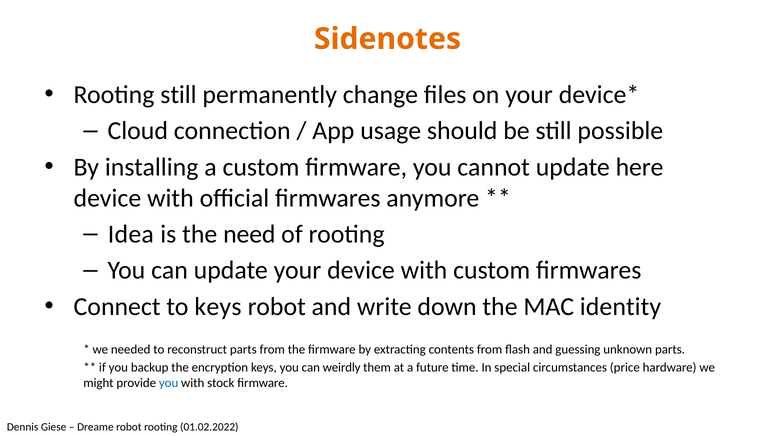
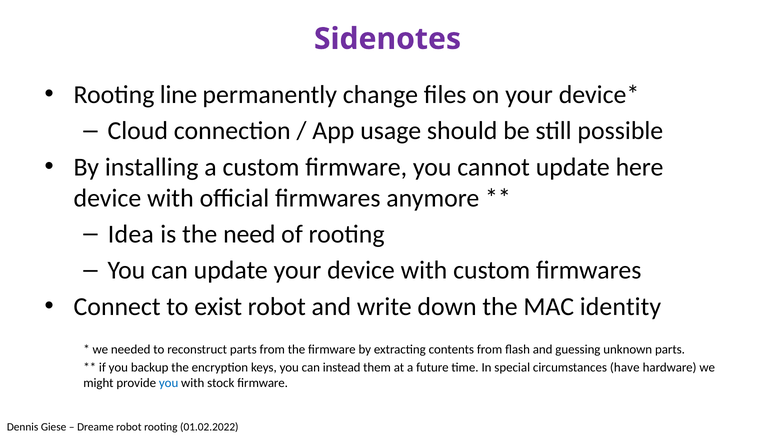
Sidenotes colour: orange -> purple (388, 39)
Rooting still: still -> line (179, 95)
to keys: keys -> exist (218, 307)
weirdly: weirdly -> instead (342, 368)
price: price -> have (625, 368)
